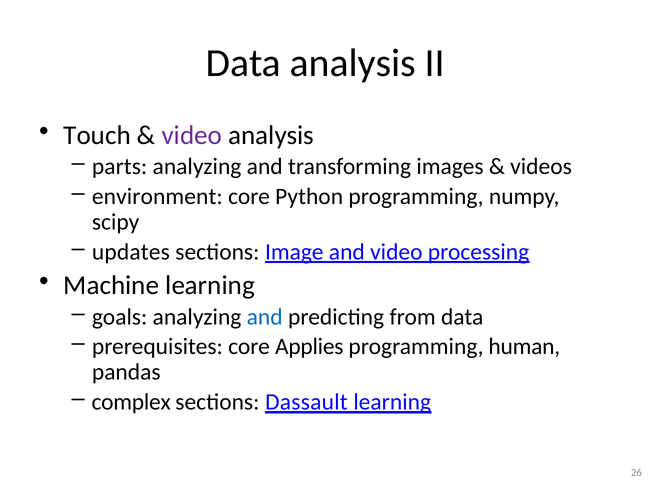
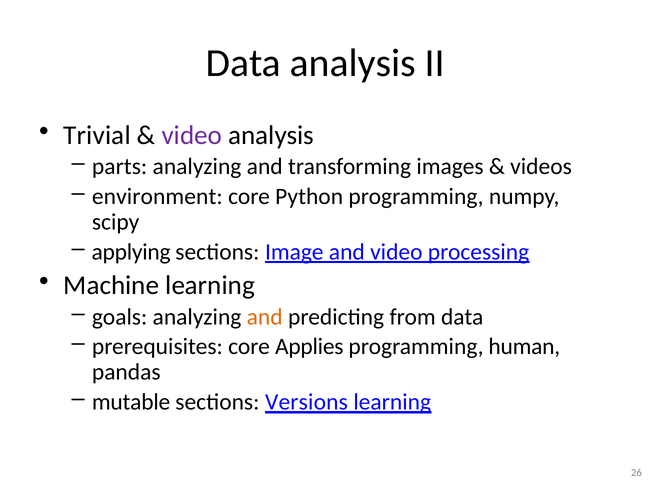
Touch: Touch -> Trivial (97, 135)
updates: updates -> applying (131, 252)
and colour: blue -> orange (265, 317)
complex: complex -> mutable (131, 402)
Dassault: Dassault -> Versions (306, 402)
